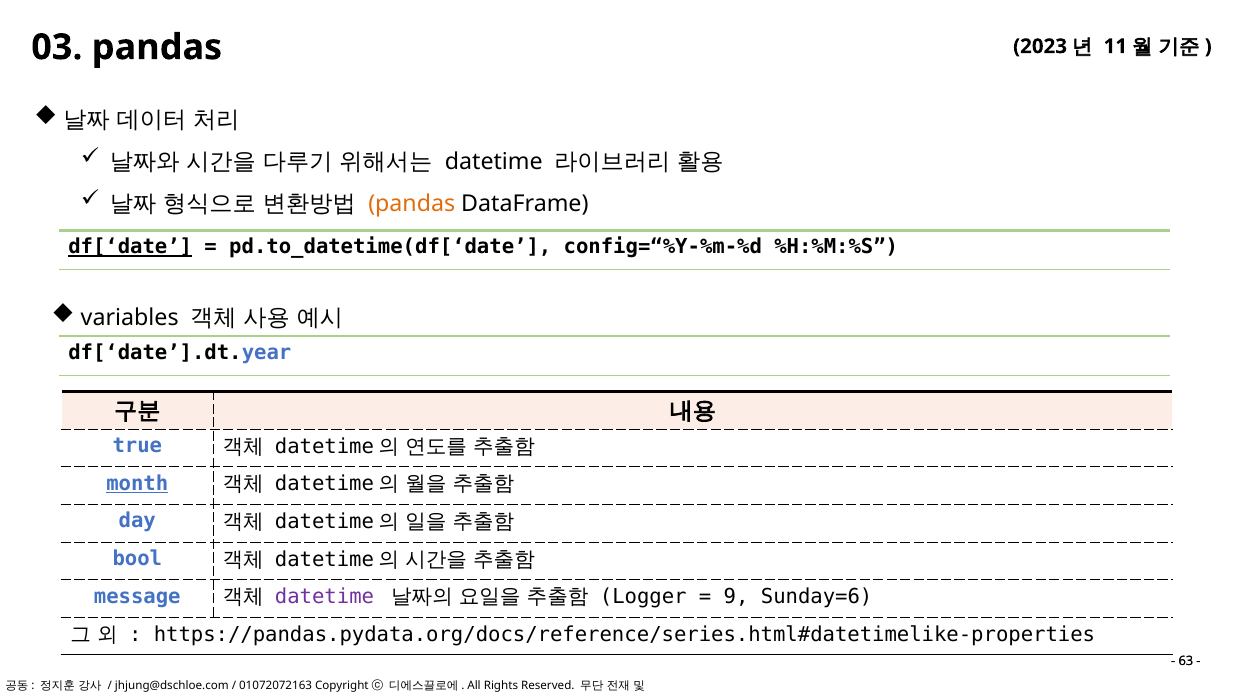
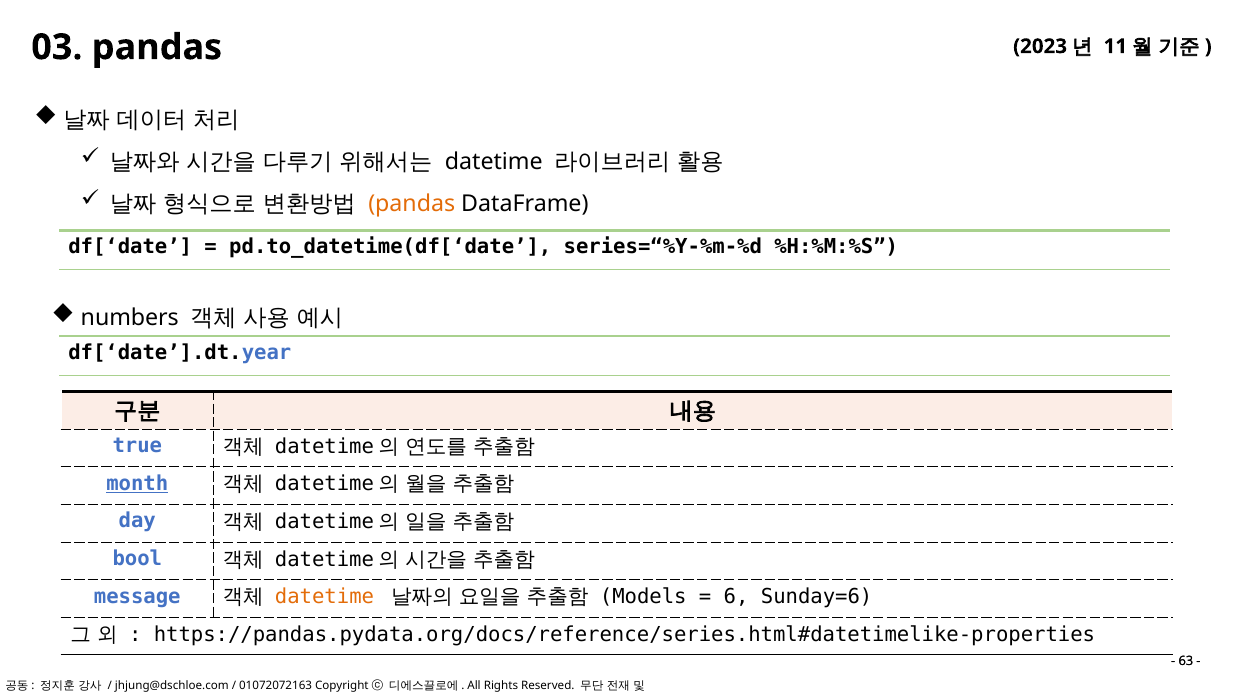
df[‘date underline: present -> none (130, 247)
config=“%Y-%m-%d: config=“%Y-%m-%d -> series=“%Y-%m-%d (663, 247)
variables: variables -> numbers (130, 318)
datetime colour: purple -> orange (325, 597)
Logger: Logger -> Models (643, 597)
9: 9 -> 6 (736, 597)
